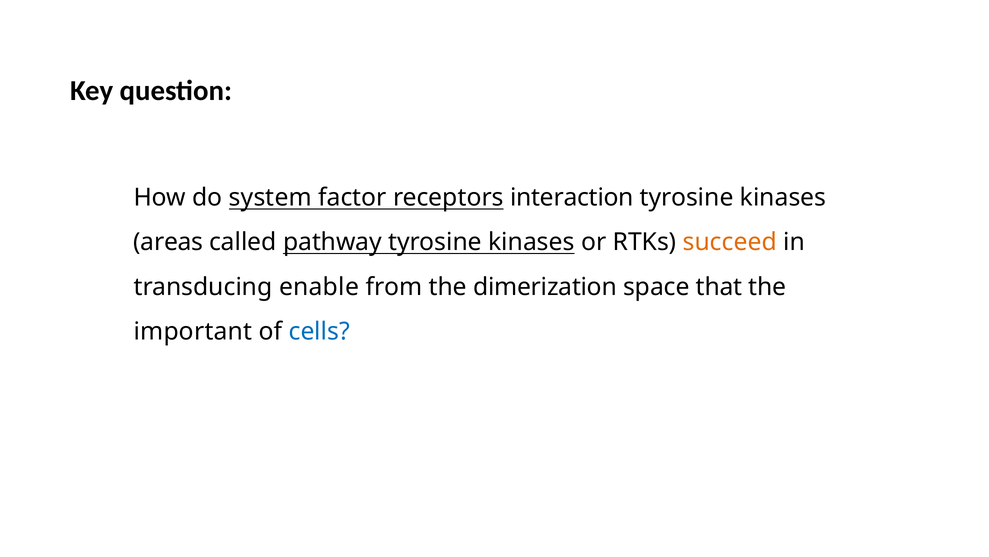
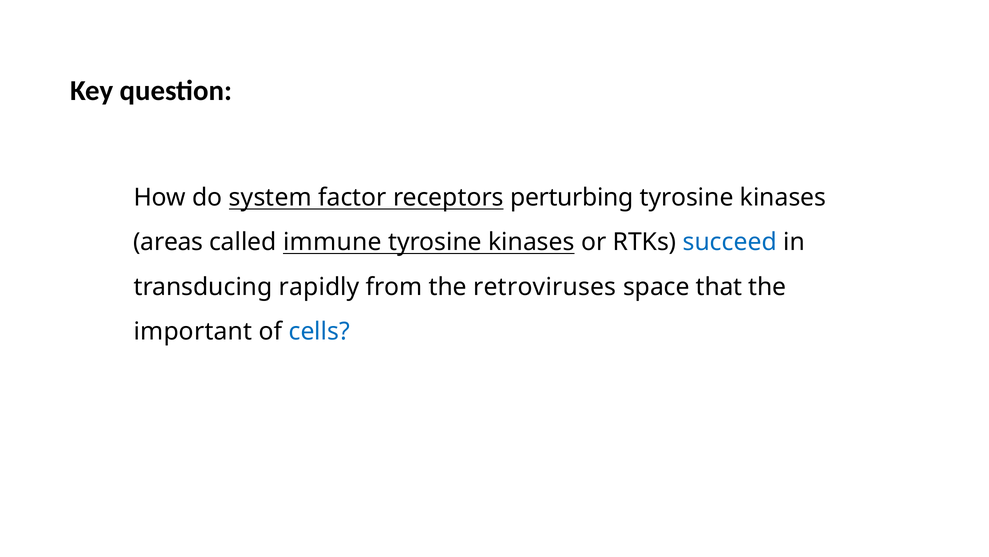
interaction: interaction -> perturbing (572, 198)
pathway: pathway -> immune (332, 242)
succeed colour: orange -> blue (730, 242)
enable: enable -> rapidly (319, 287)
dimerization: dimerization -> retroviruses (545, 287)
